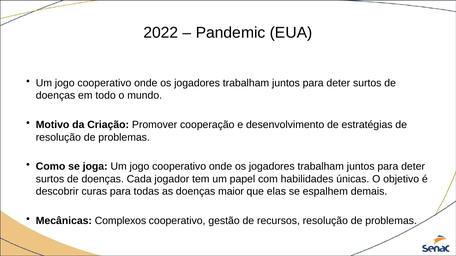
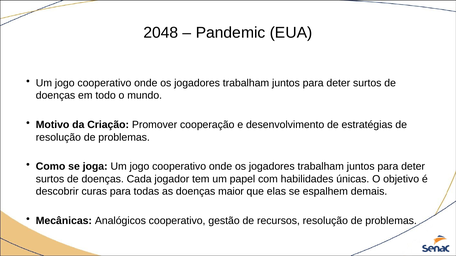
2022: 2022 -> 2048 (161, 33)
Complexos: Complexos -> Analógicos (120, 221)
